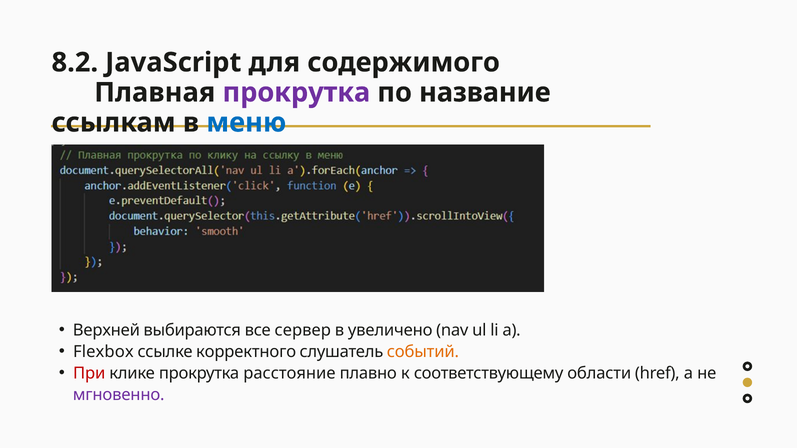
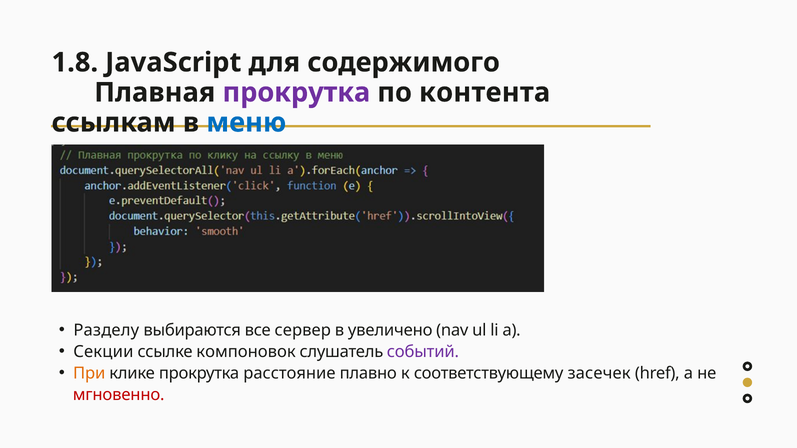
8.2: 8.2 -> 1.8 (75, 62)
название: название -> контента (485, 93)
Верхней: Верхней -> Разделу (106, 330)
Flexbox: Flexbox -> Секции (103, 352)
корректного: корректного -> компоновок (246, 352)
событий colour: orange -> purple (423, 352)
При colour: red -> orange (89, 374)
области: области -> засечек (599, 374)
мгновенно colour: purple -> red (119, 395)
